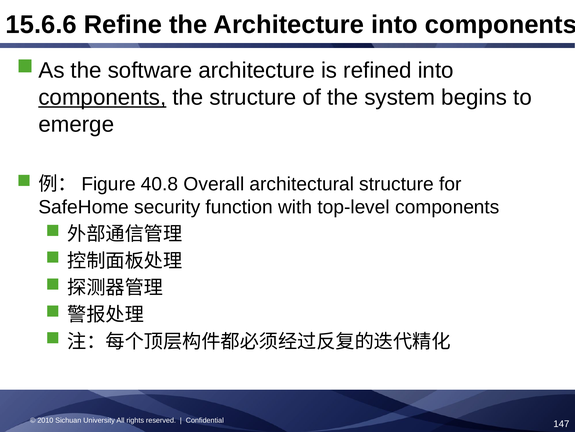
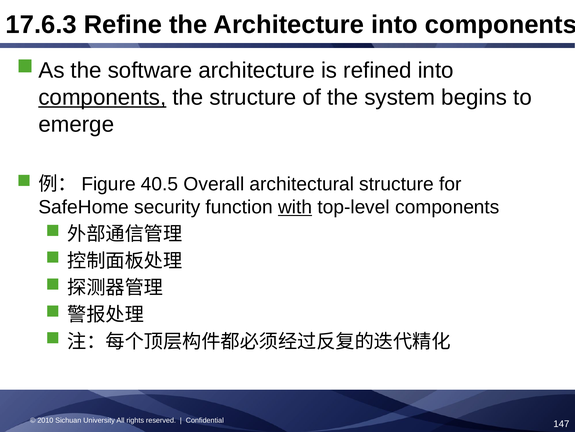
15.6.6: 15.6.6 -> 17.6.3 (41, 25)
40.8: 40.8 -> 40.5 (160, 184)
with underline: none -> present (295, 207)
